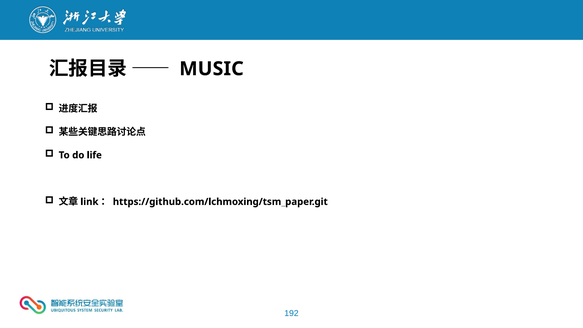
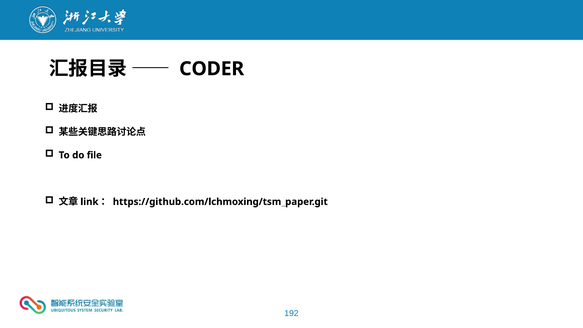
MUSIC: MUSIC -> CODER (212, 69)
life: life -> file (94, 155)
